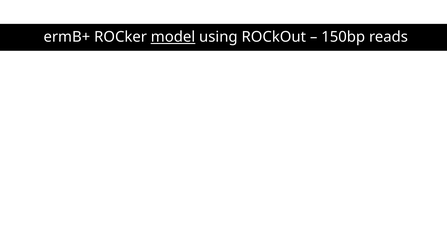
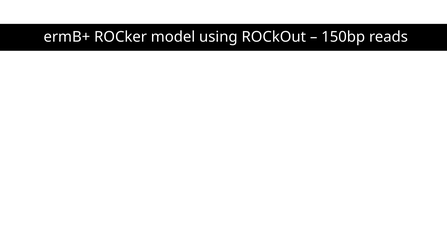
model underline: present -> none (173, 37)
